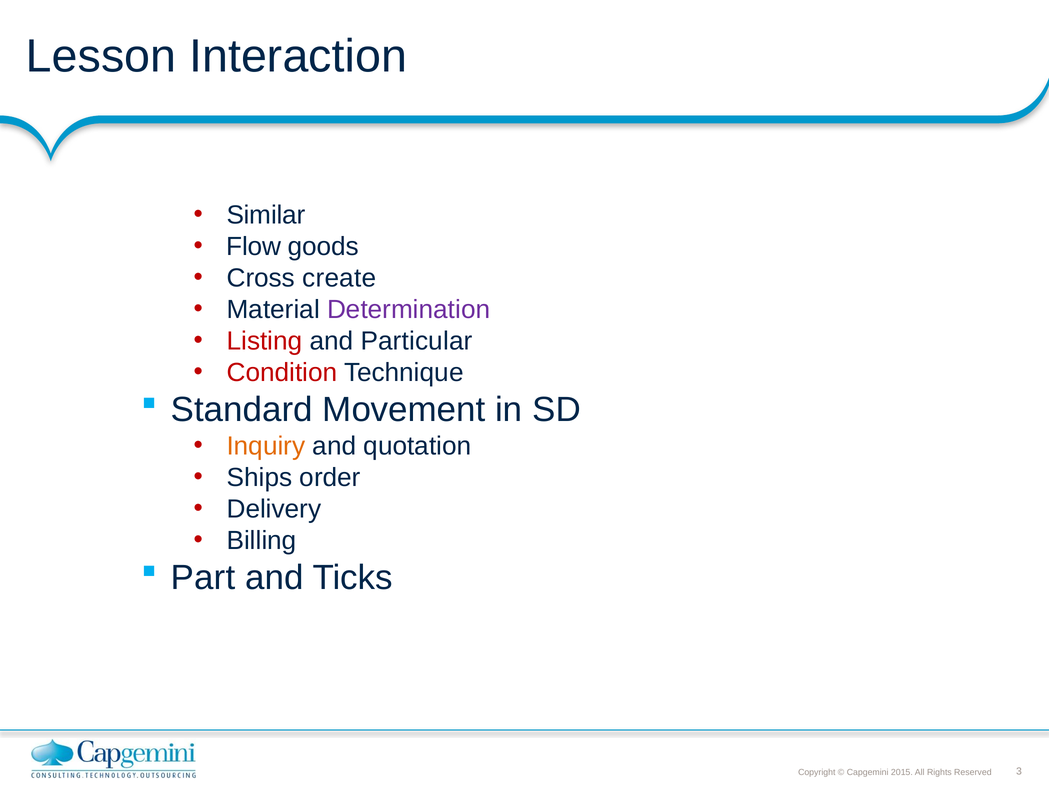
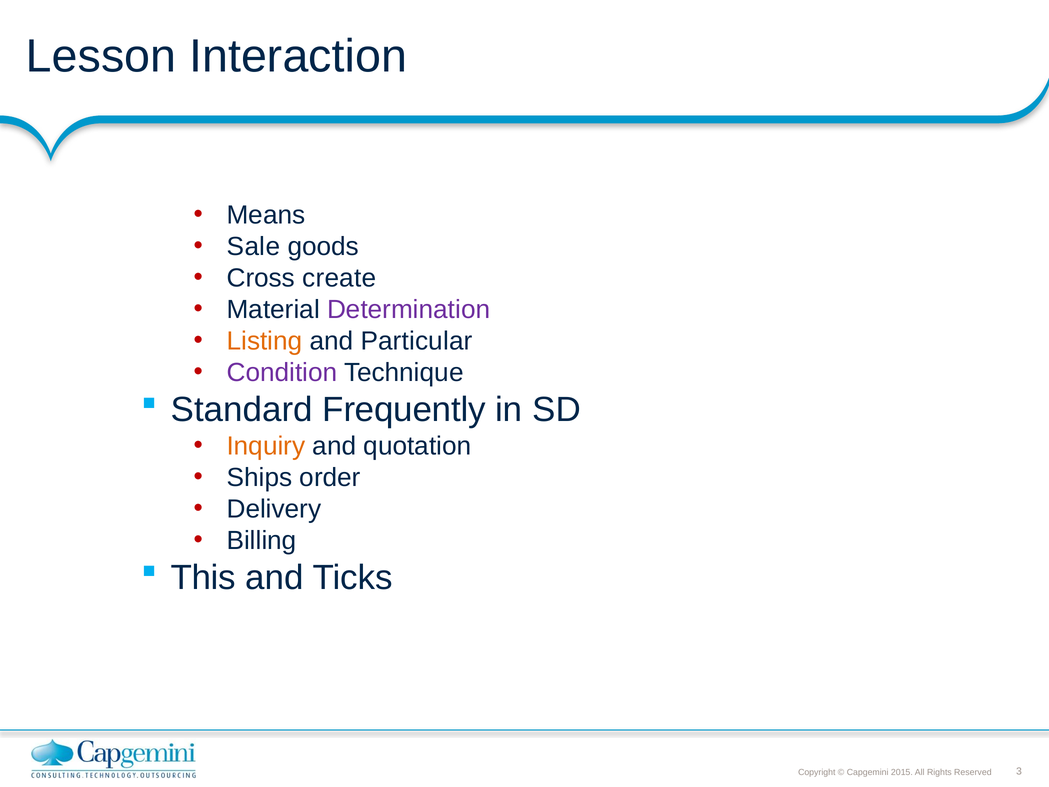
Similar: Similar -> Means (266, 215)
Flow: Flow -> Sale (253, 246)
Listing colour: red -> orange (265, 341)
Condition colour: red -> purple (282, 372)
Movement: Movement -> Frequently (404, 410)
Part: Part -> This (203, 578)
